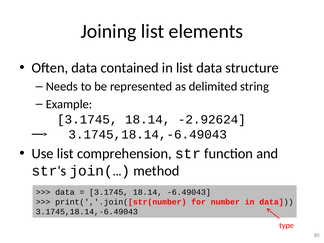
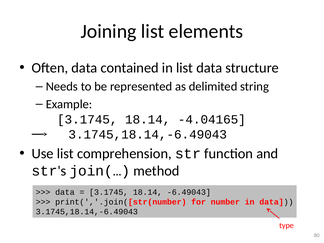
-2.92624: -2.92624 -> -4.04165 (212, 119)
